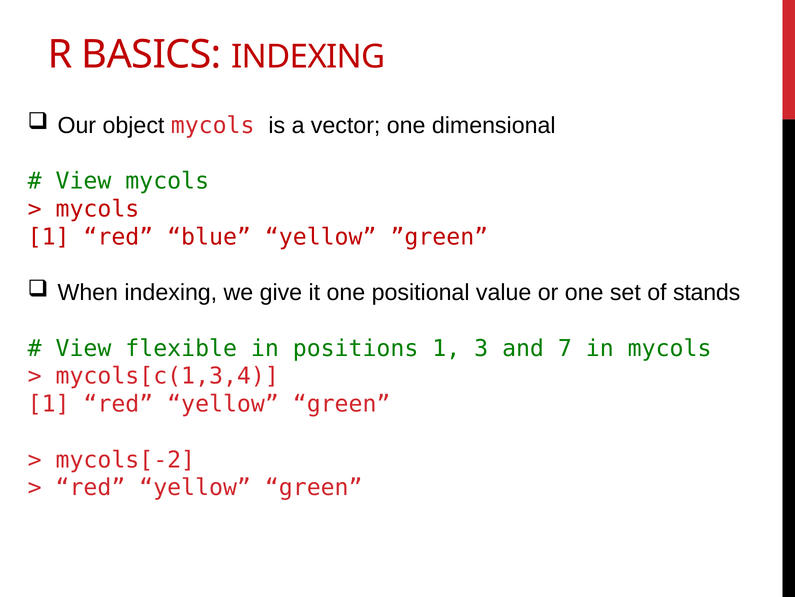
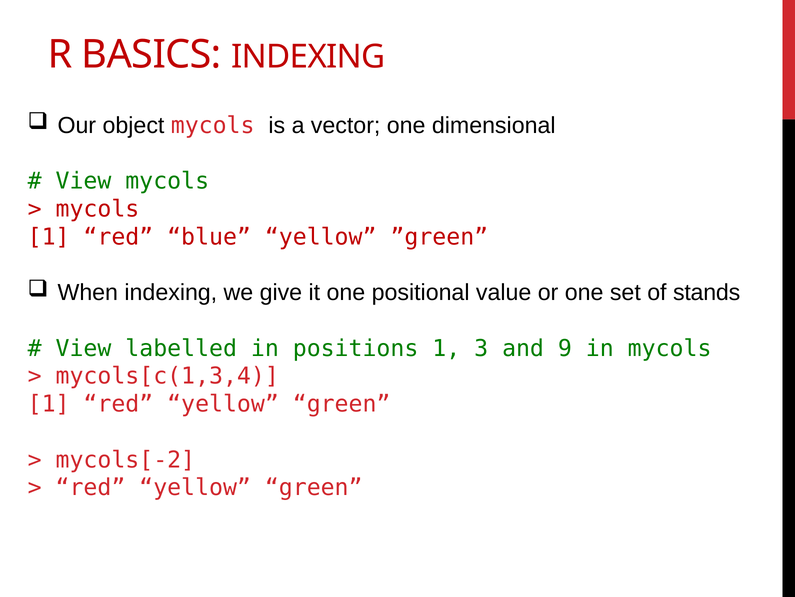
flexible: flexible -> labelled (181, 348)
7: 7 -> 9 (565, 348)
